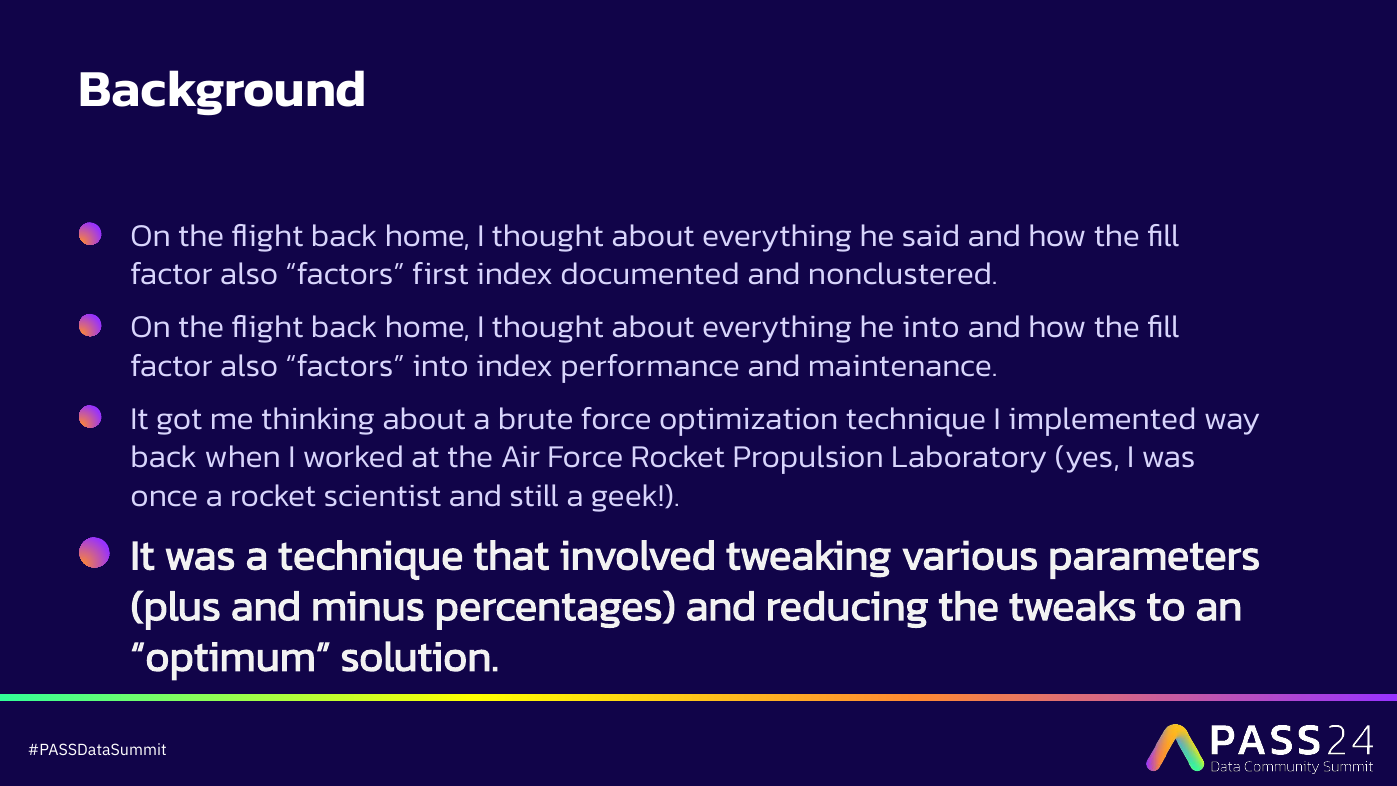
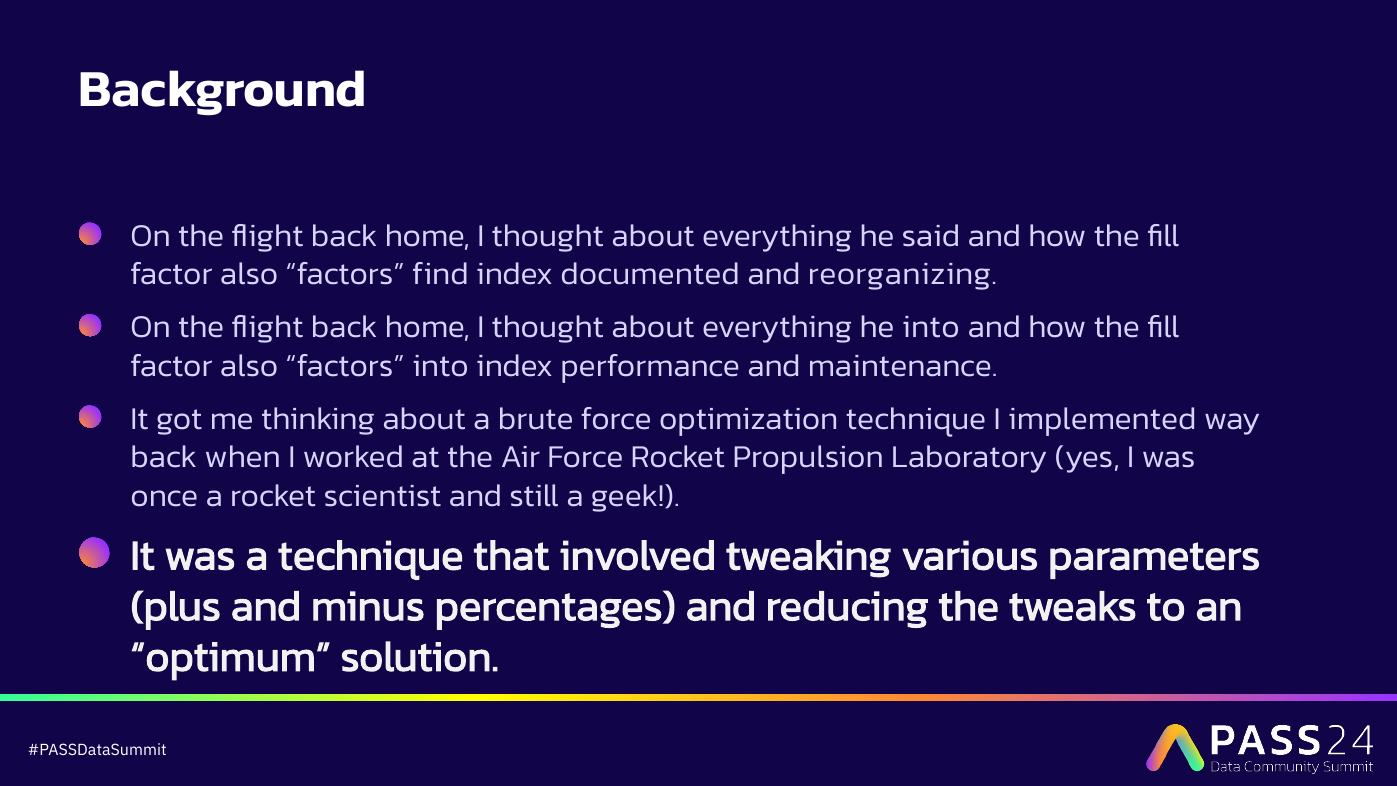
first: first -> find (440, 274)
nonclustered: nonclustered -> reorganizing (902, 274)
